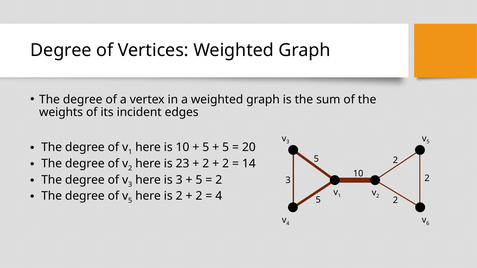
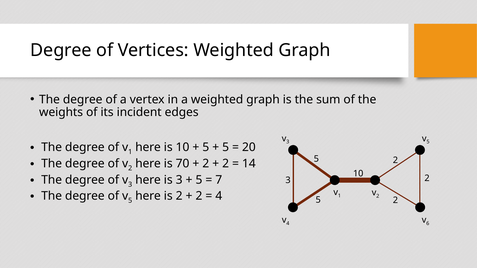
23: 23 -> 70 (183, 164)
2: 2 -> 7 (219, 180)
